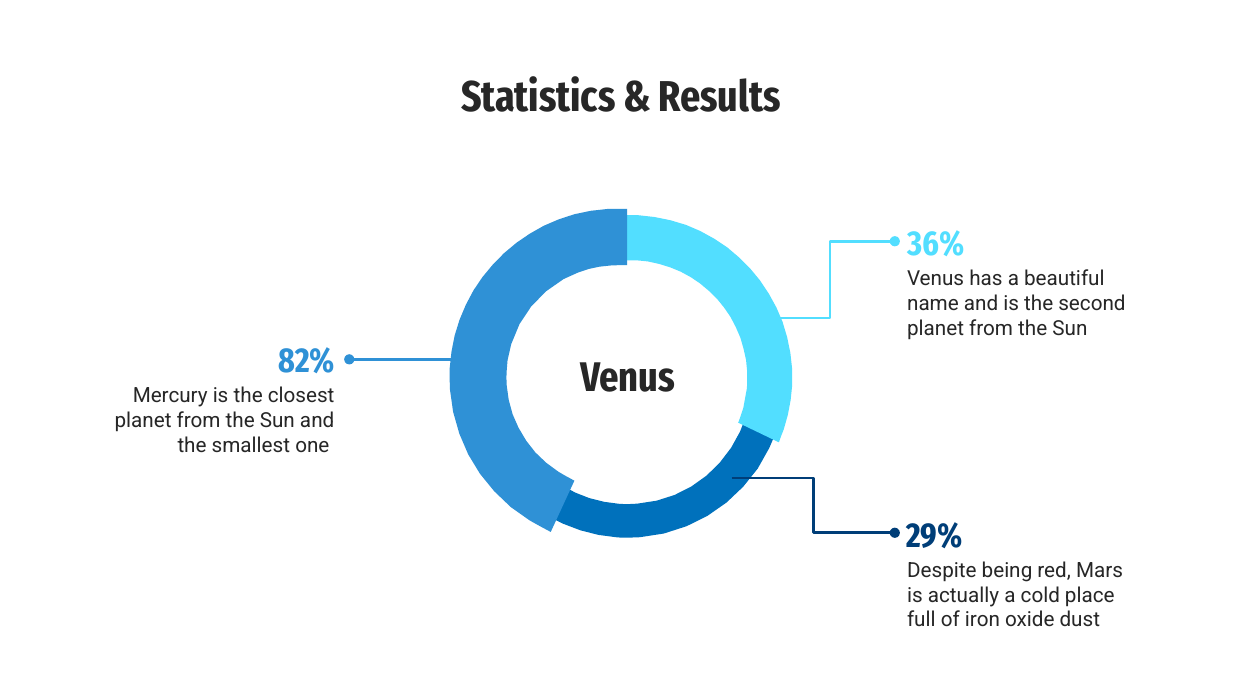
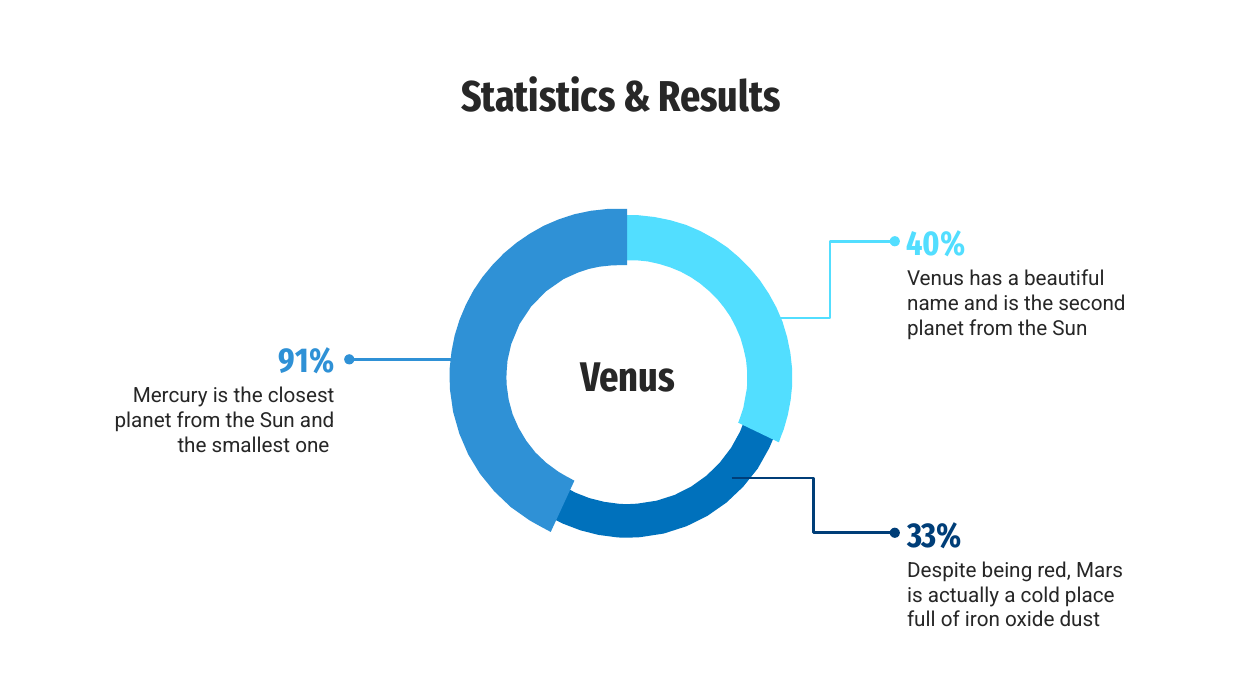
36%: 36% -> 40% (936, 244)
82%: 82% -> 91% (307, 361)
29%: 29% -> 33% (935, 536)
